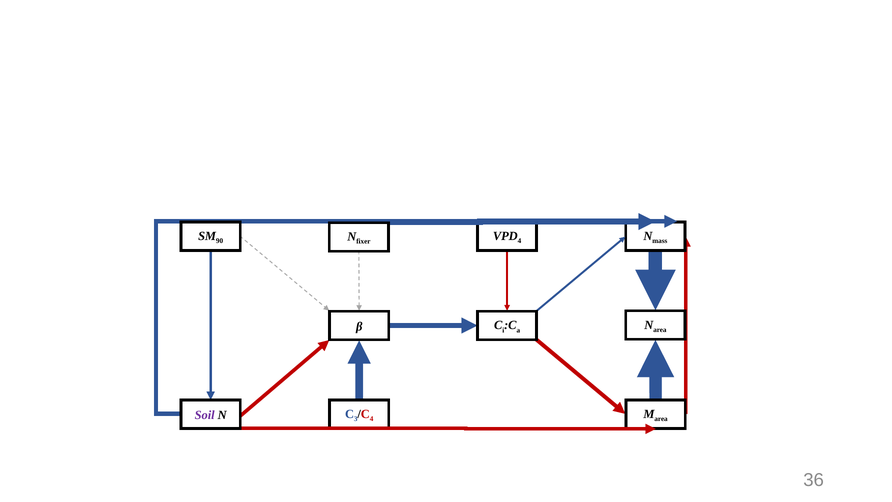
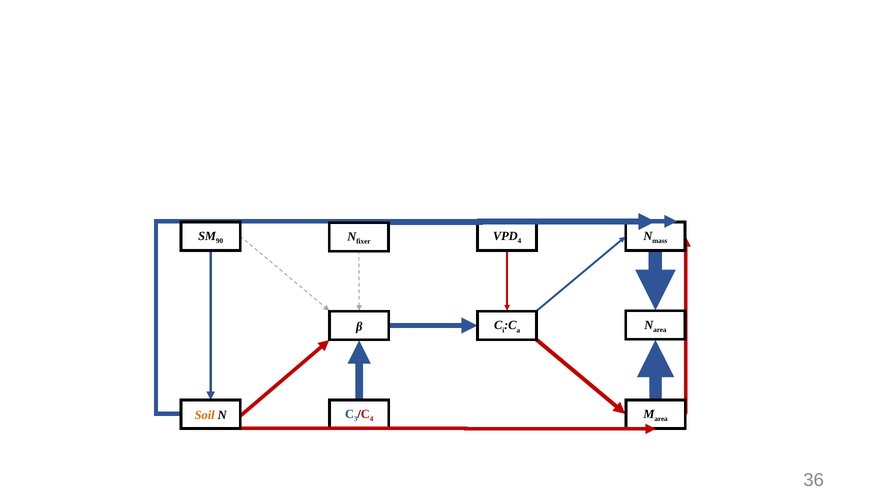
Soil colour: purple -> orange (205, 415)
